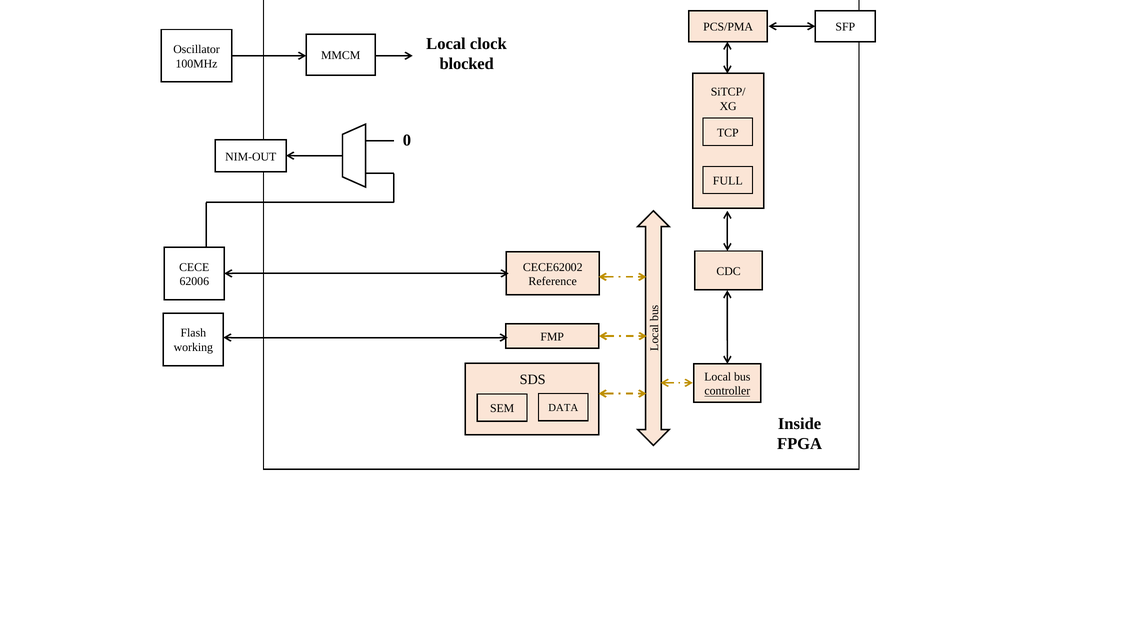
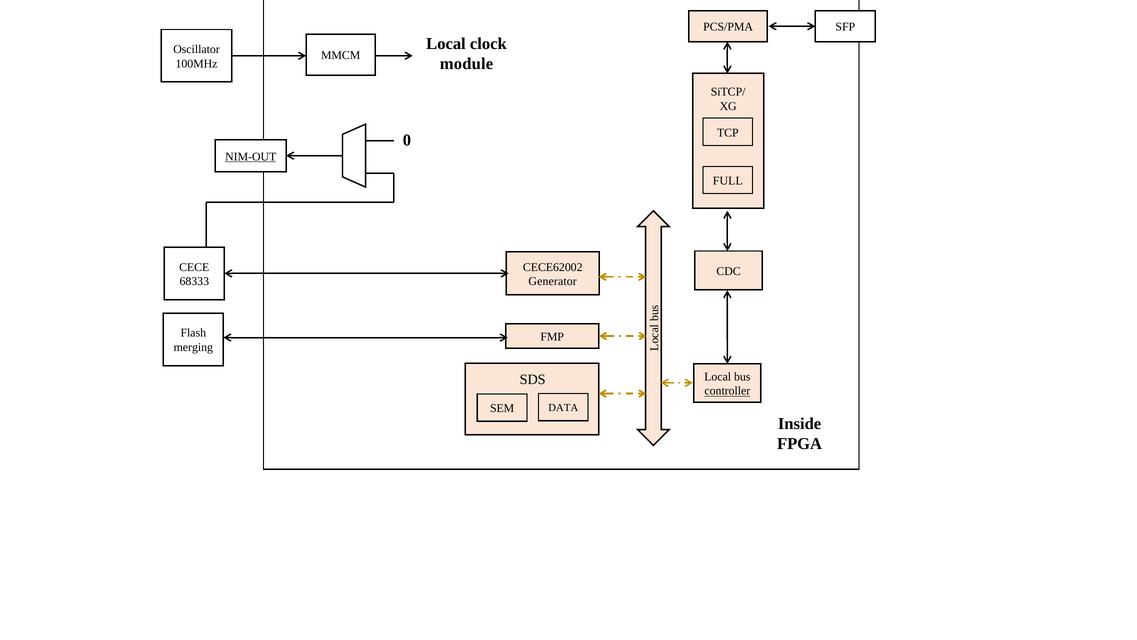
blocked: blocked -> module (466, 63)
NIM-OUT underline: none -> present (251, 157)
62006: 62006 -> 68333 (194, 281)
Reference: Reference -> Generator (553, 281)
working: working -> merging (193, 347)
